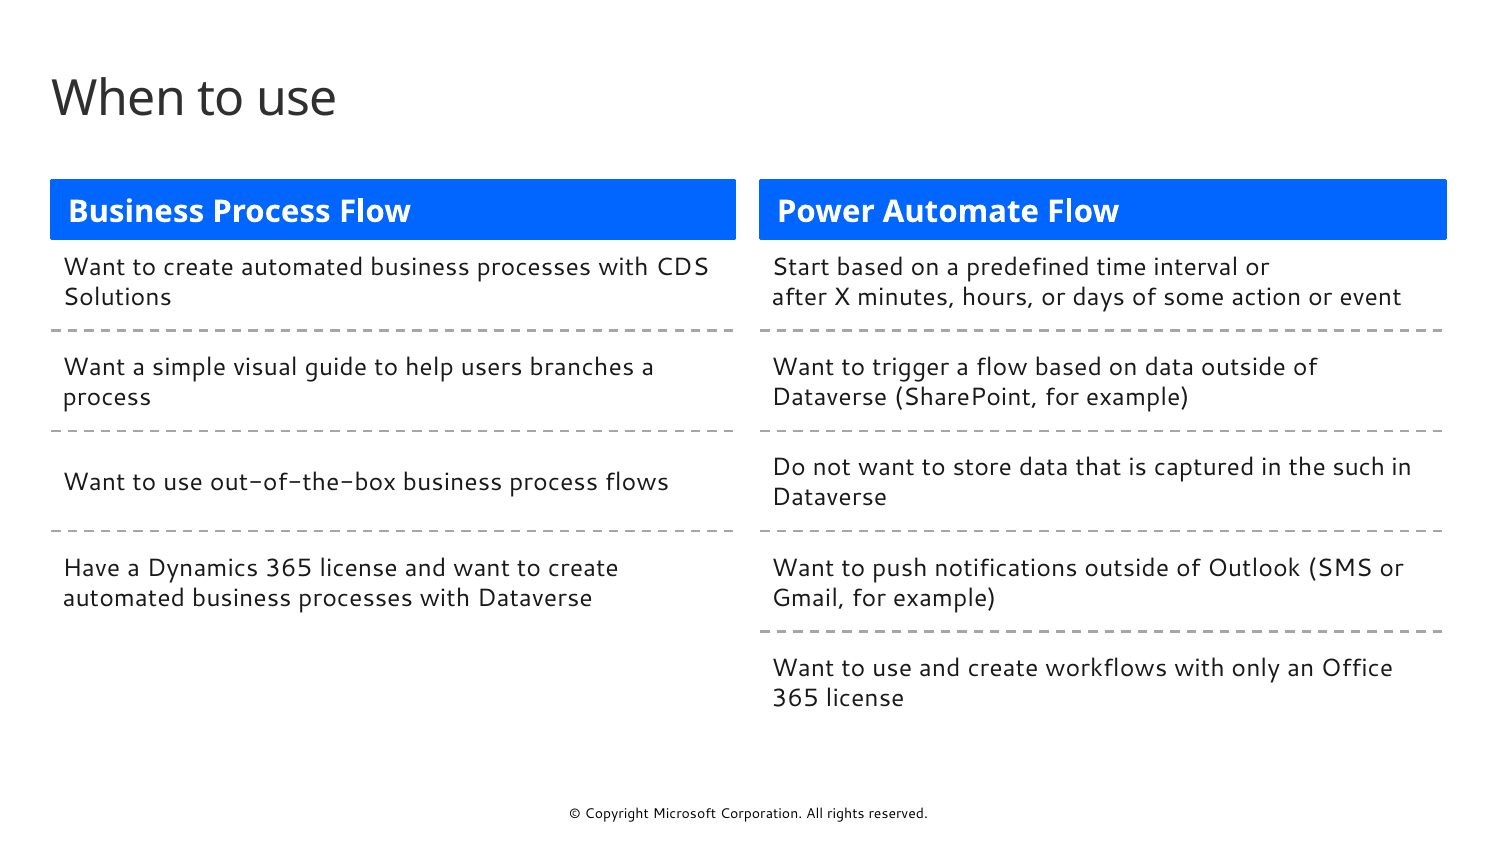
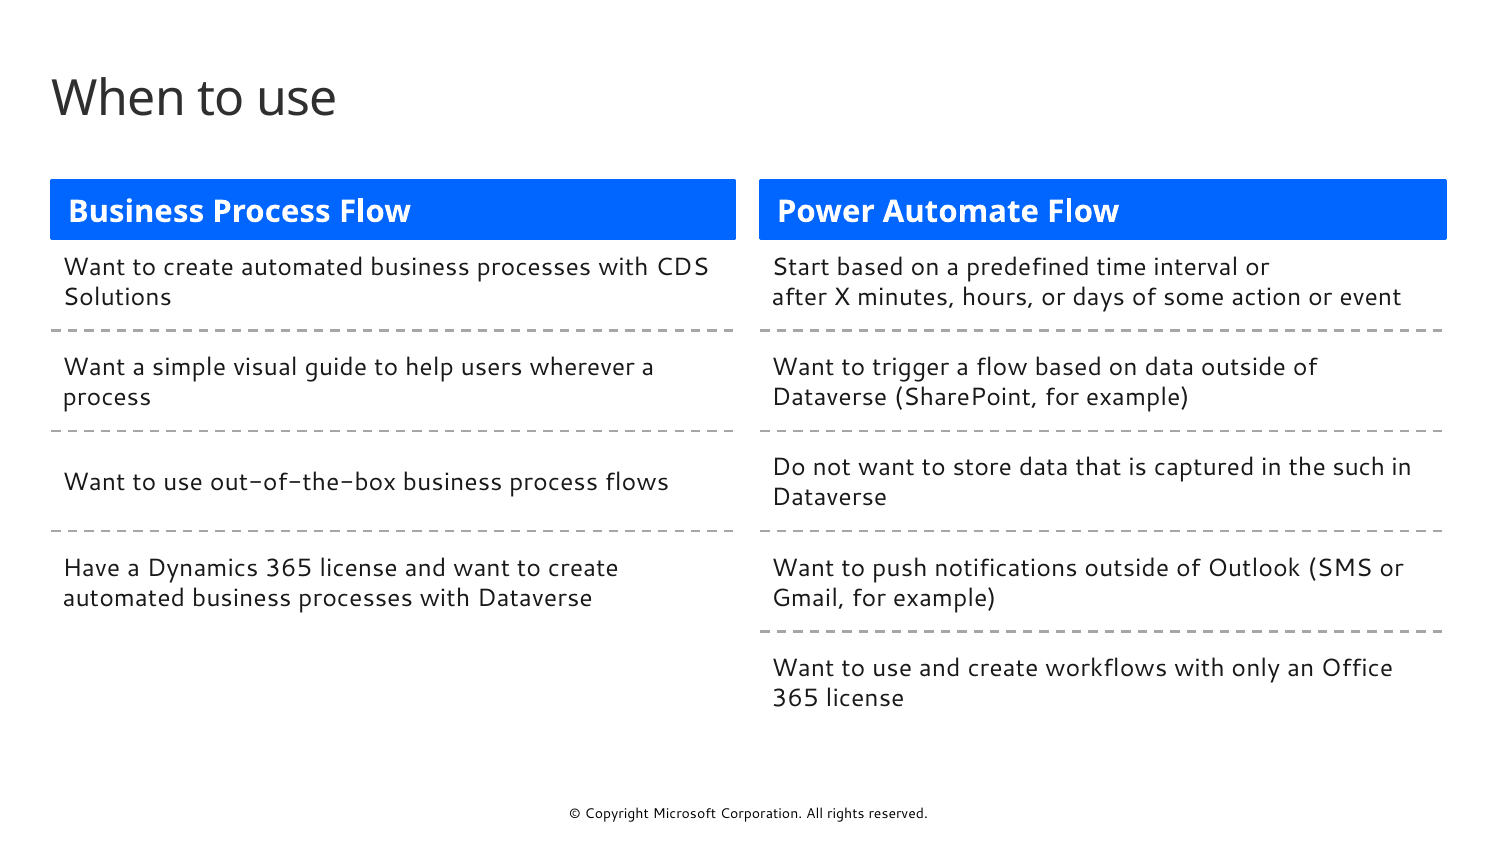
branches: branches -> wherever (582, 367)
